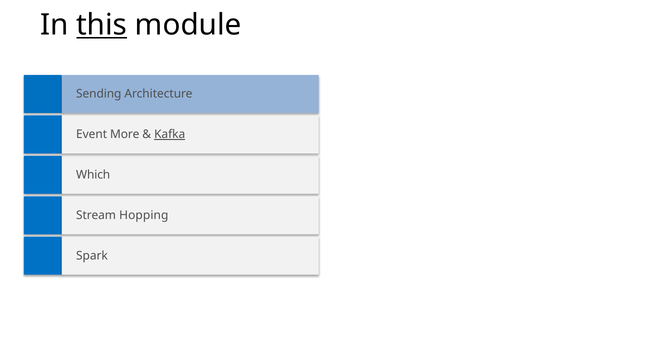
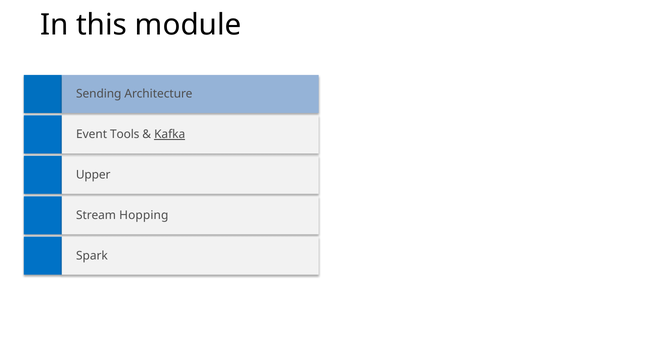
this underline: present -> none (102, 25)
More: More -> Tools (125, 134)
Which: Which -> Upper (93, 175)
